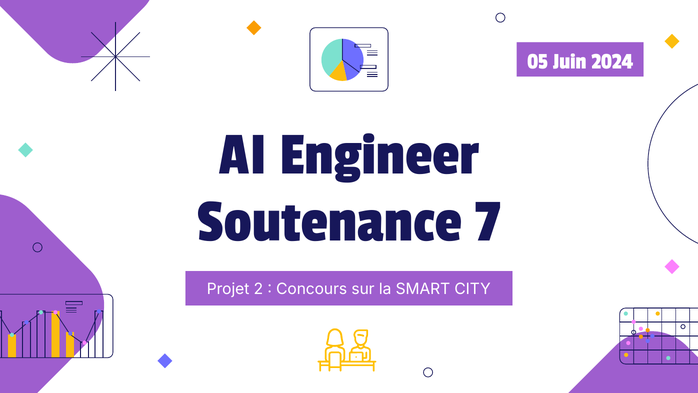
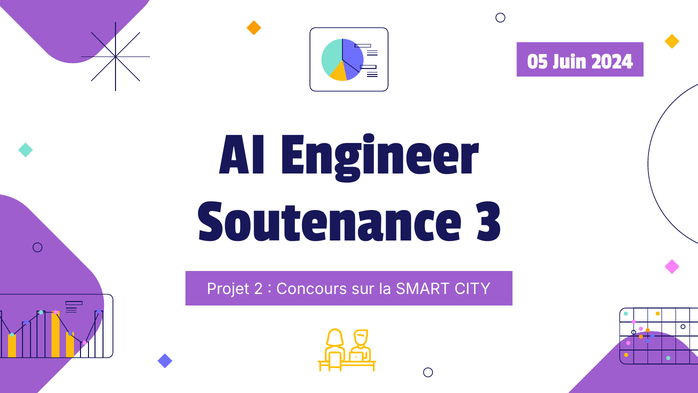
7: 7 -> 3 (488, 220)
